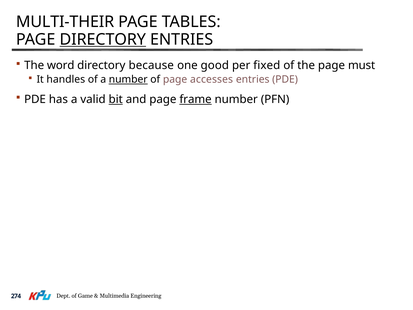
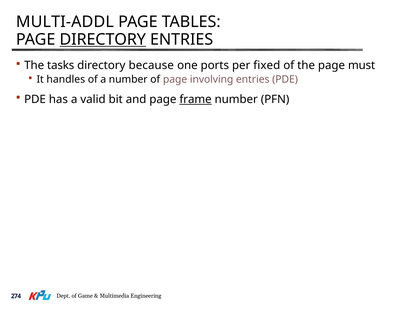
MULTI-THEIR: MULTI-THEIR -> MULTI-ADDL (65, 22)
word: word -> tasks (61, 65)
good: good -> ports (215, 65)
number underline: present -> none (128, 79)
accesses: accesses -> involving (212, 79)
bit underline: present -> none (116, 99)
